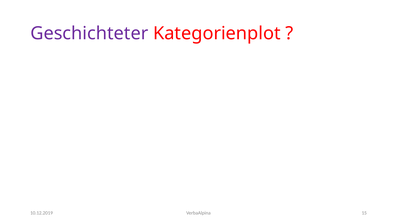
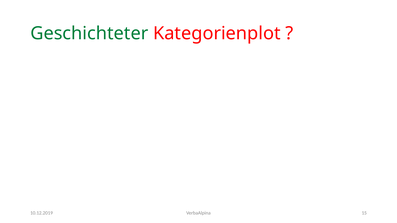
Geschichteter colour: purple -> green (89, 33)
